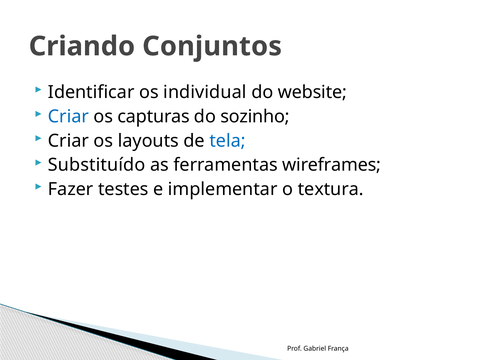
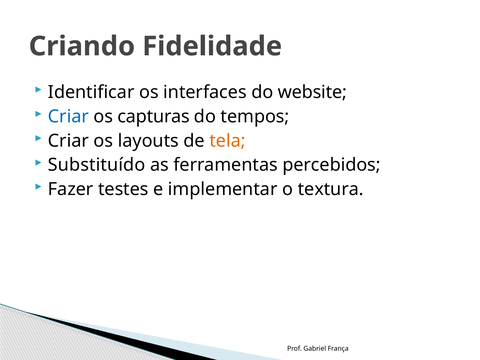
Conjuntos: Conjuntos -> Fidelidade (212, 46)
individual: individual -> interfaces (205, 92)
sozinho: sozinho -> tempos (255, 116)
tela colour: blue -> orange (227, 141)
wireframes: wireframes -> percebidos (332, 165)
